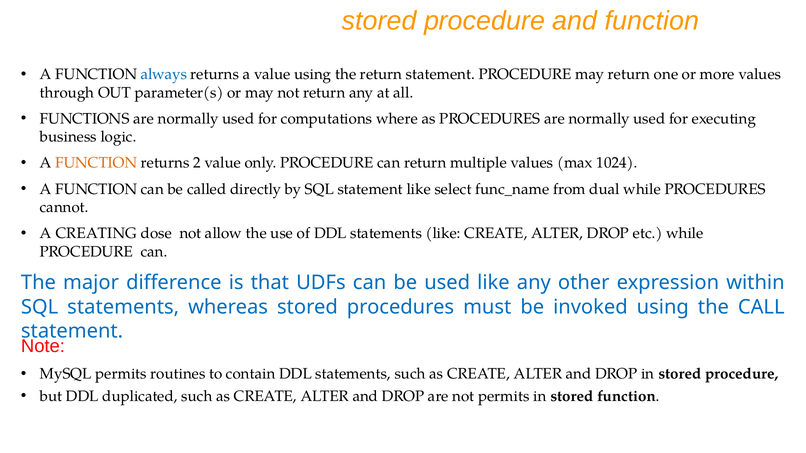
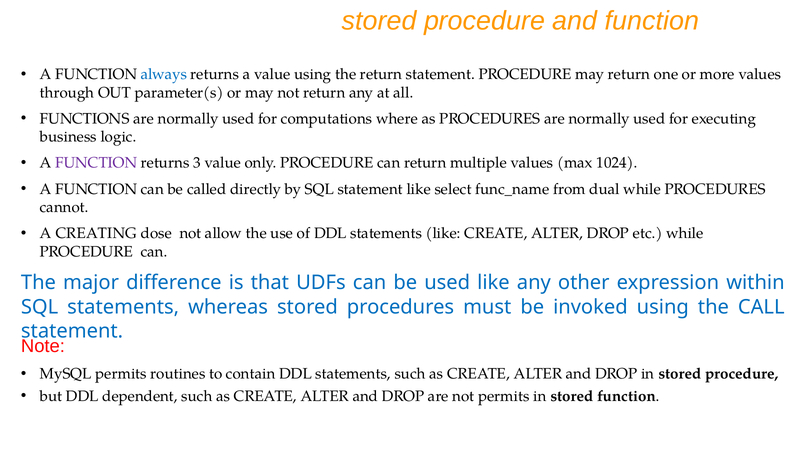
FUNCTION colour: orange -> purple (96, 163)
2: 2 -> 3 (197, 163)
duplicated: duplicated -> dependent (140, 396)
